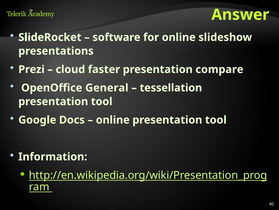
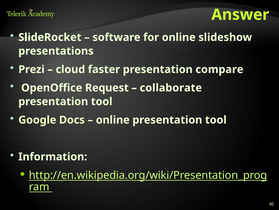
General: General -> Request (107, 88)
tessellation: tessellation -> collaborate (171, 88)
